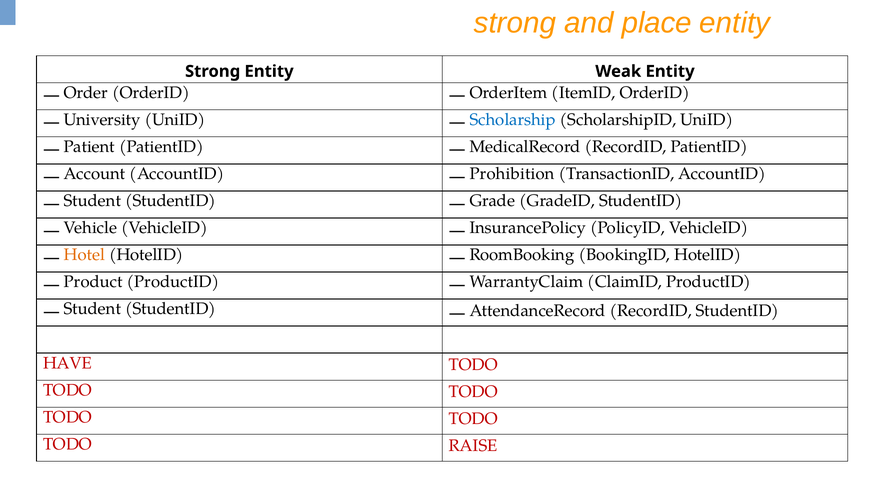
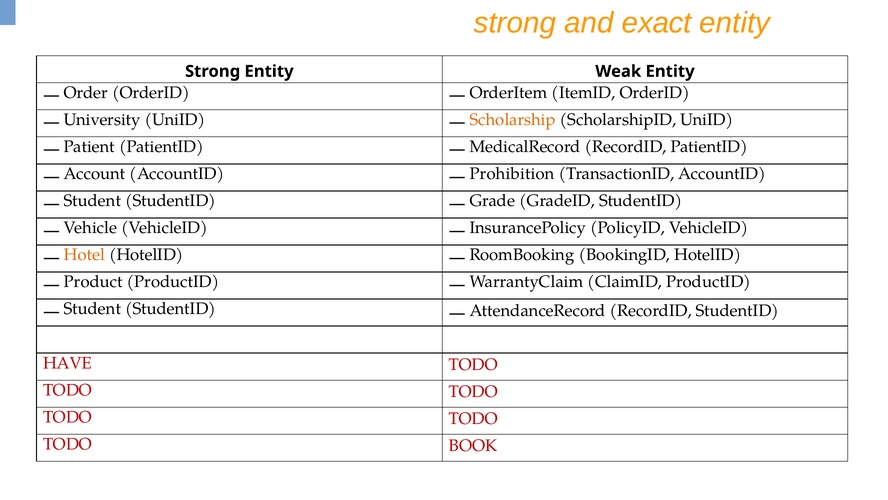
place: place -> exact (657, 23)
Scholarship colour: blue -> orange (513, 120)
RAISE: RAISE -> BOOK (473, 445)
